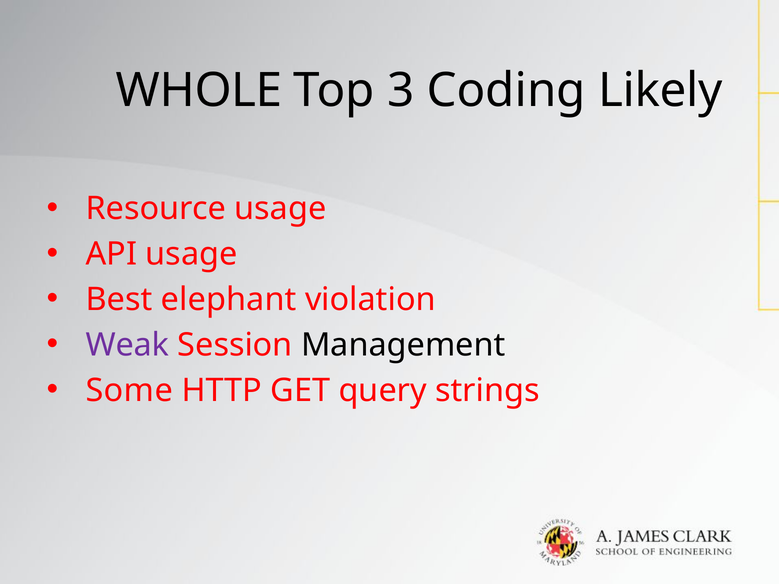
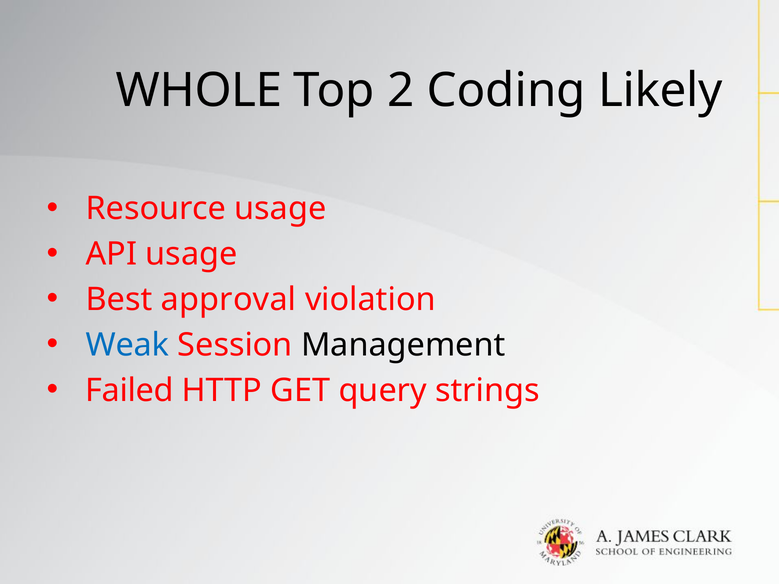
3: 3 -> 2 (401, 91)
elephant: elephant -> approval (229, 300)
Weak colour: purple -> blue (127, 345)
Some: Some -> Failed (130, 391)
